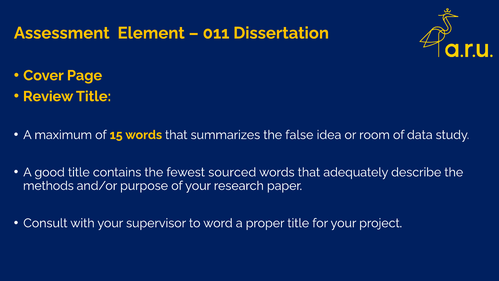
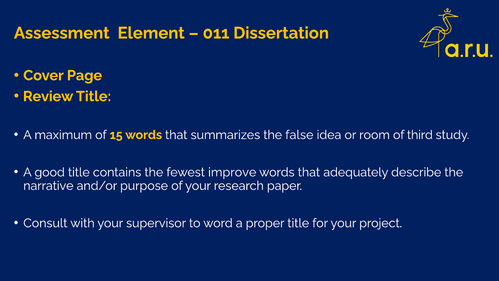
data: data -> third (420, 135)
sourced: sourced -> improve (232, 172)
methods: methods -> narrative (48, 186)
